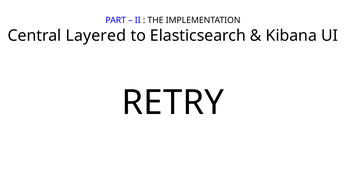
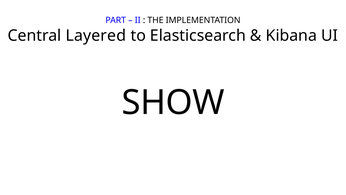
RETRY: RETRY -> SHOW (173, 102)
